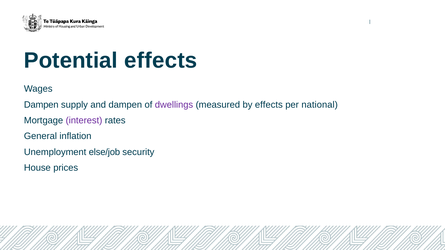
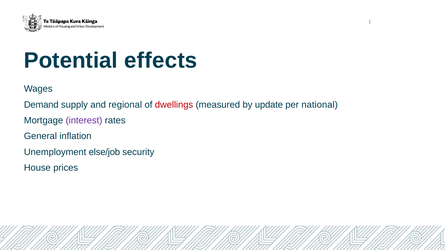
Dampen: Dampen -> Demand (41, 105)
and dampen: dampen -> regional (125, 105)
dwellings colour: purple -> red (174, 105)
by effects: effects -> update (269, 105)
